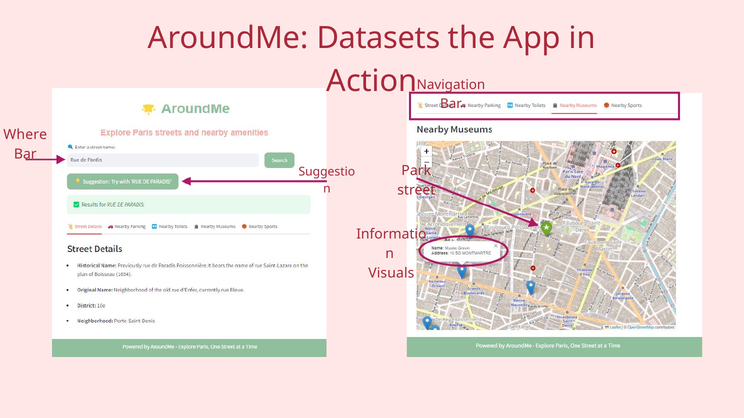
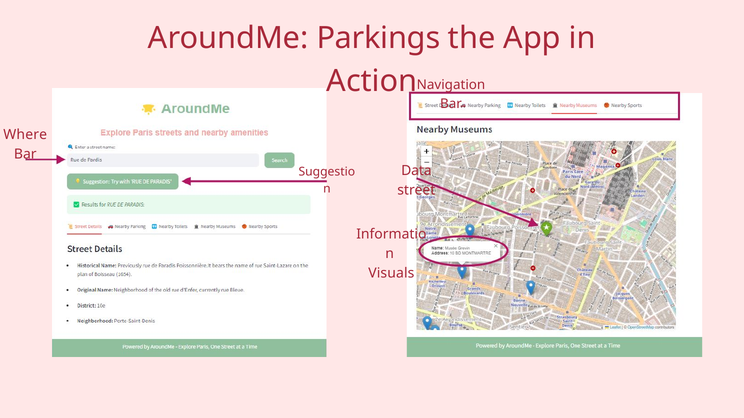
Datasets: Datasets -> Parkings (378, 38)
Park: Park -> Data (416, 171)
